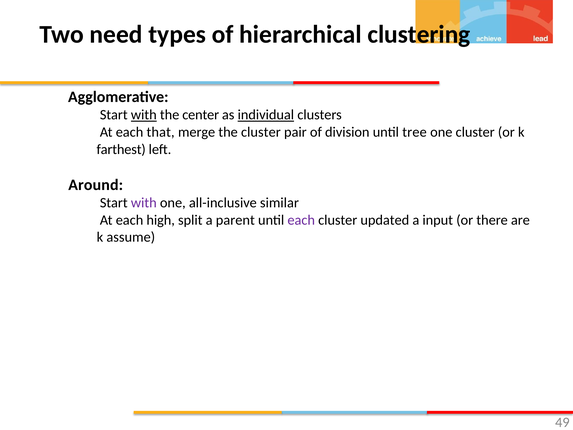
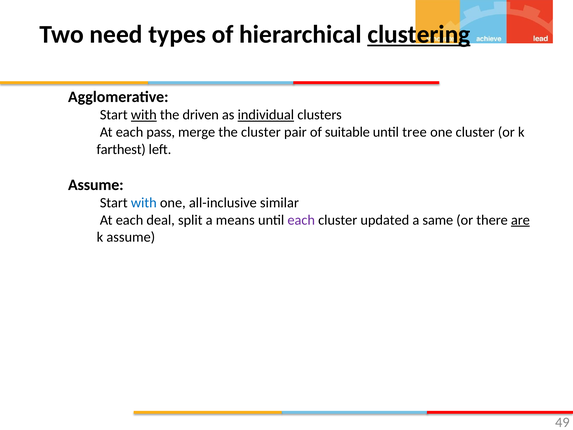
clustering underline: none -> present (419, 34)
center: center -> driven (201, 115)
that: that -> pass (161, 132)
division: division -> suitable (347, 132)
Around: Around -> Assume (96, 185)
with colour: purple -> blue (144, 203)
high: high -> deal (161, 220)
parent: parent -> means (235, 220)
input: input -> same (438, 220)
are underline: none -> present (520, 220)
